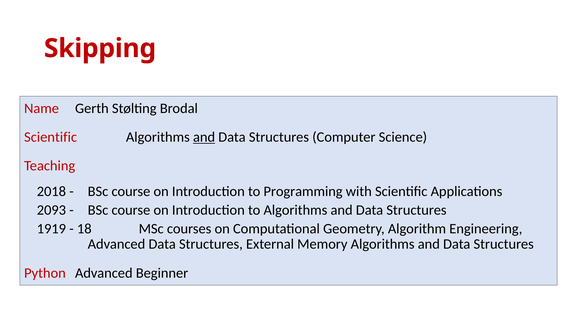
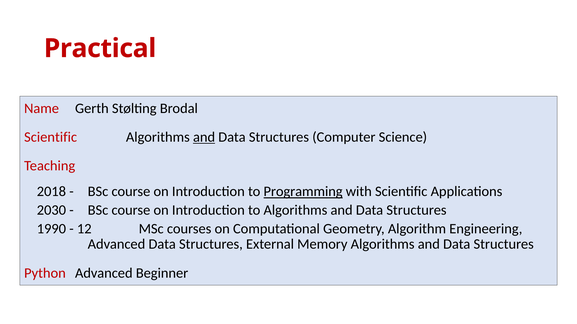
Skipping: Skipping -> Practical (100, 48)
Programming underline: none -> present (303, 192)
2093: 2093 -> 2030 (51, 210)
1919: 1919 -> 1990 (51, 229)
18: 18 -> 12 (84, 229)
